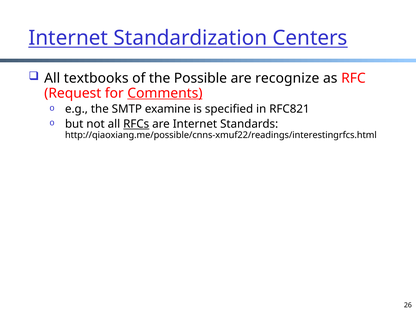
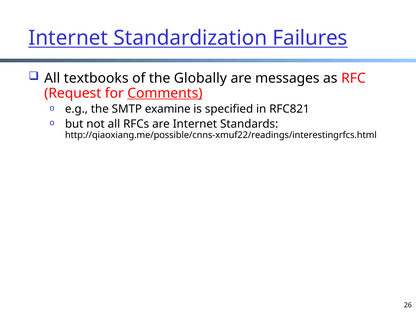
Centers: Centers -> Failures (310, 38)
Possible: Possible -> Globally (200, 78)
recognize: recognize -> messages (287, 78)
RFCs underline: present -> none (136, 124)
